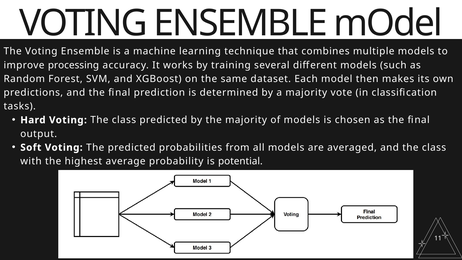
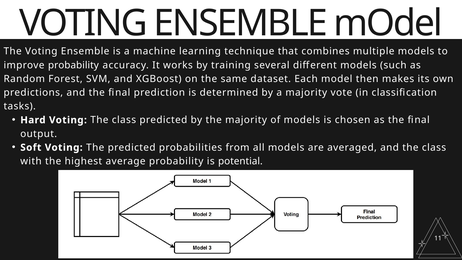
improve processing: processing -> probability (73, 65)
